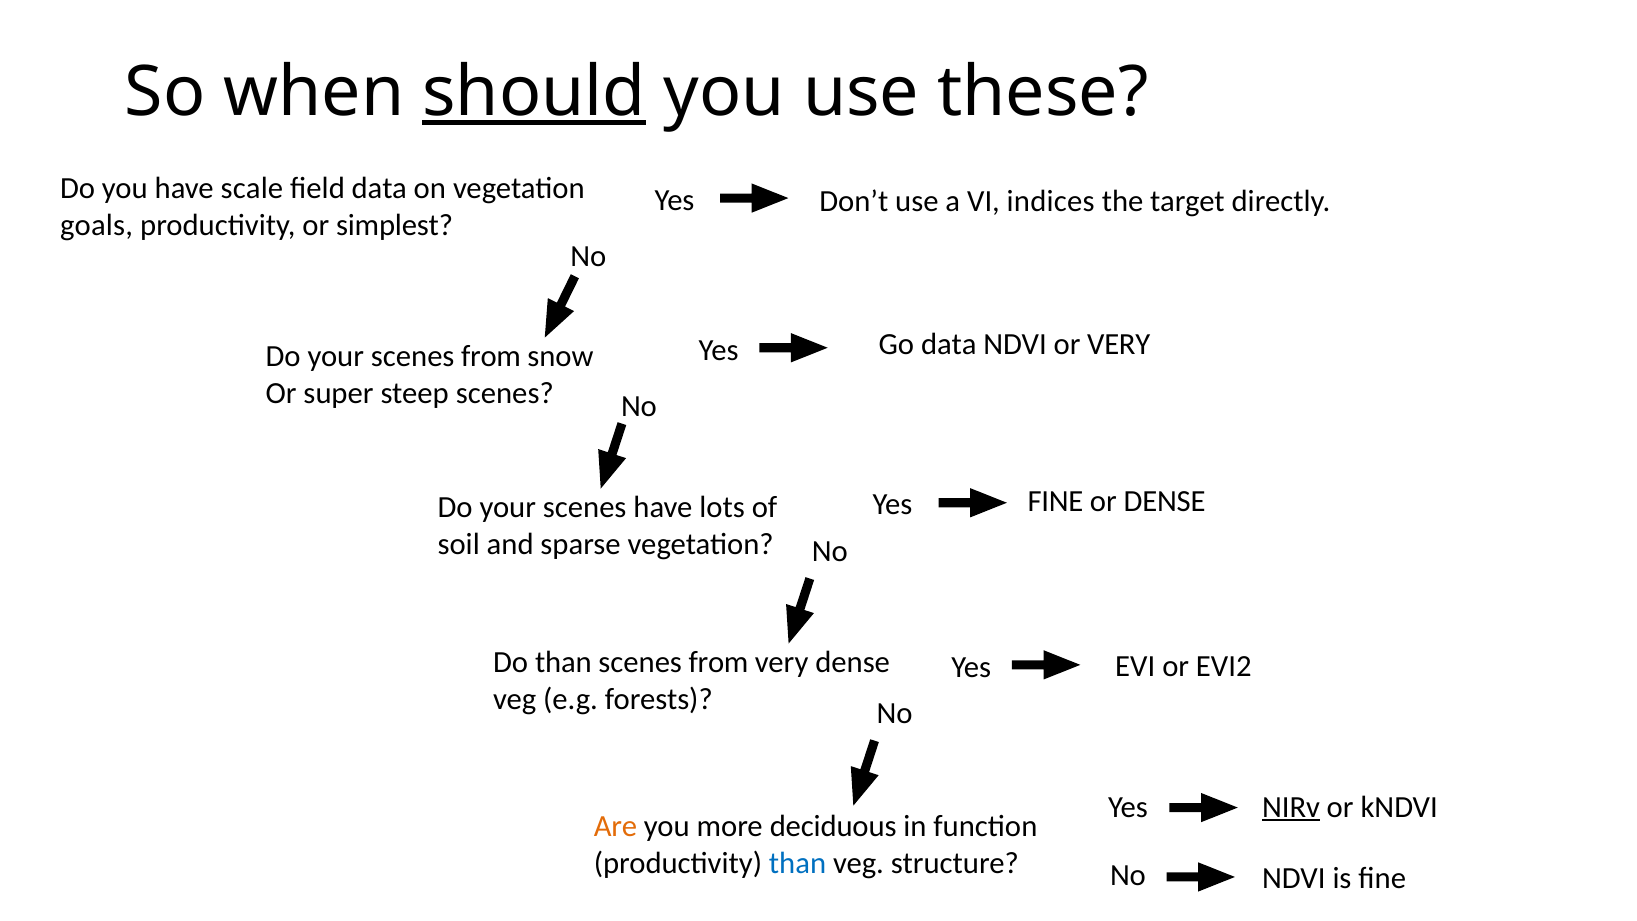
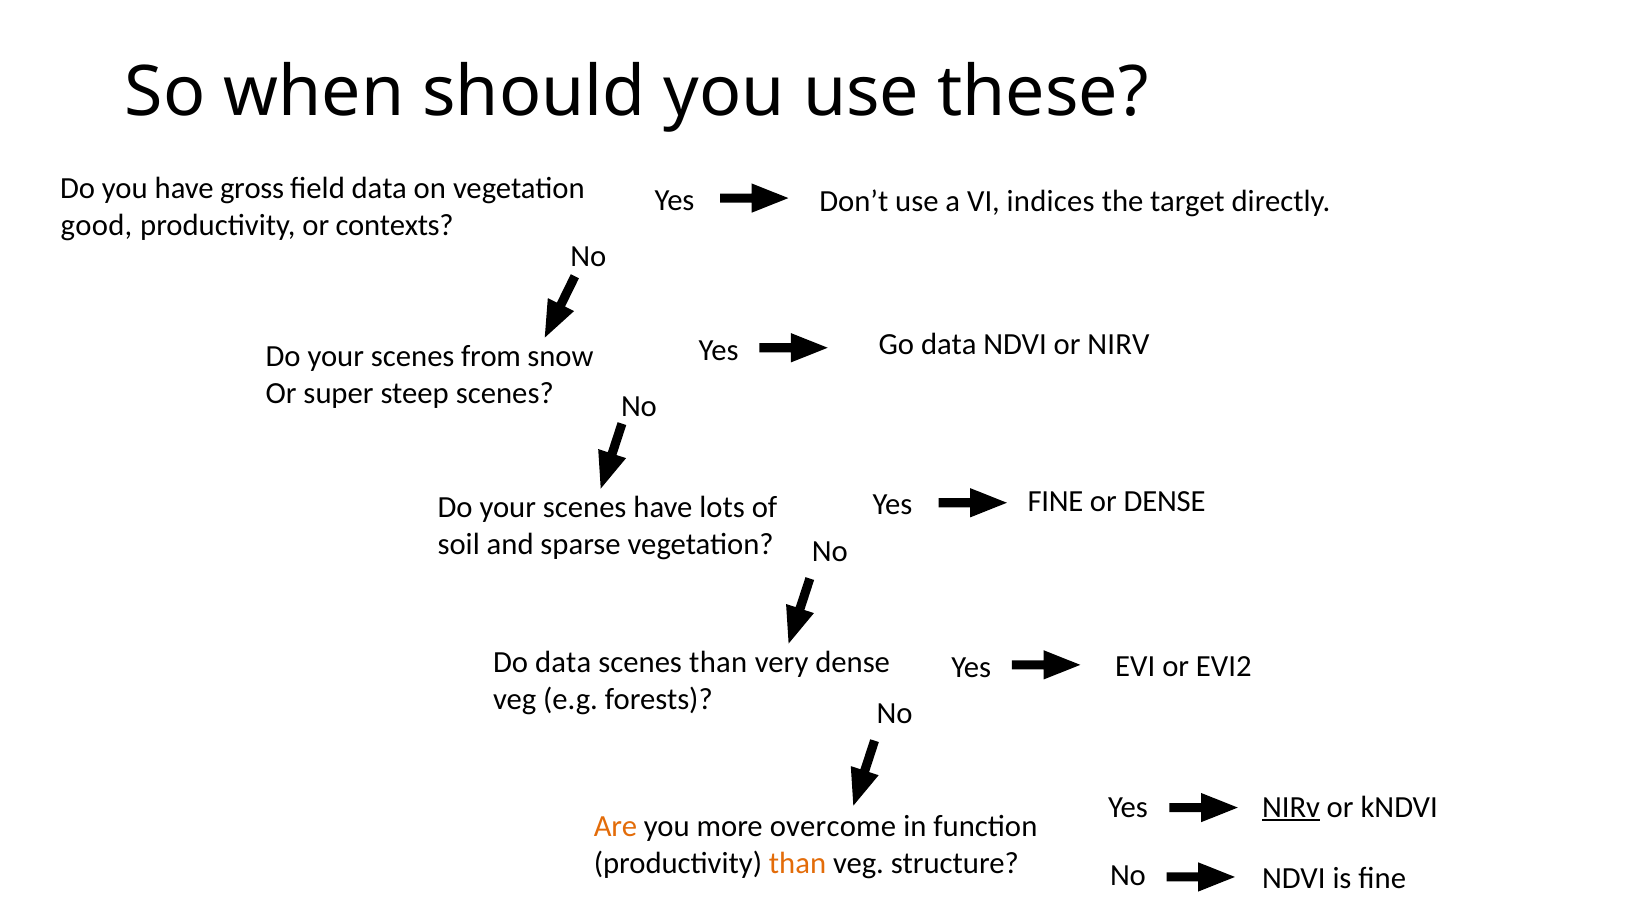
should underline: present -> none (534, 92)
scale: scale -> gross (252, 189)
goals: goals -> good (96, 226)
simplest: simplest -> contexts (395, 226)
or VERY: VERY -> NIRV (1118, 345)
Do than: than -> data (563, 662)
from: from -> than (718, 662)
deciduous: deciduous -> overcome (833, 827)
than colour: blue -> orange (798, 863)
